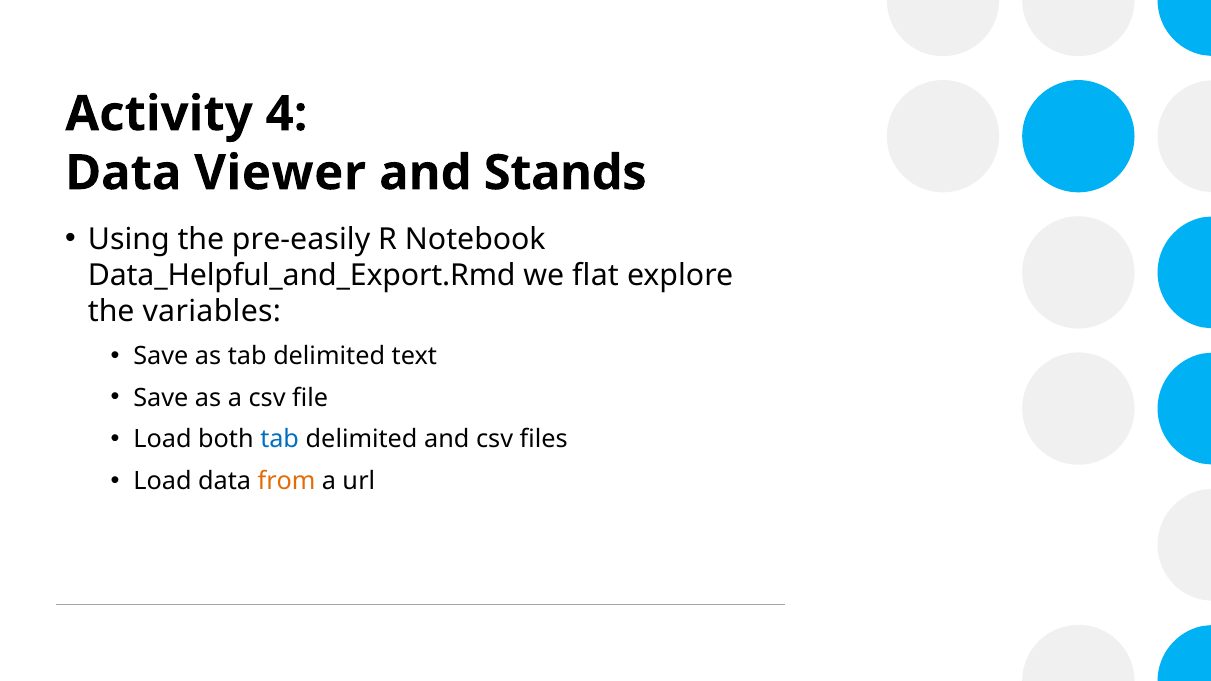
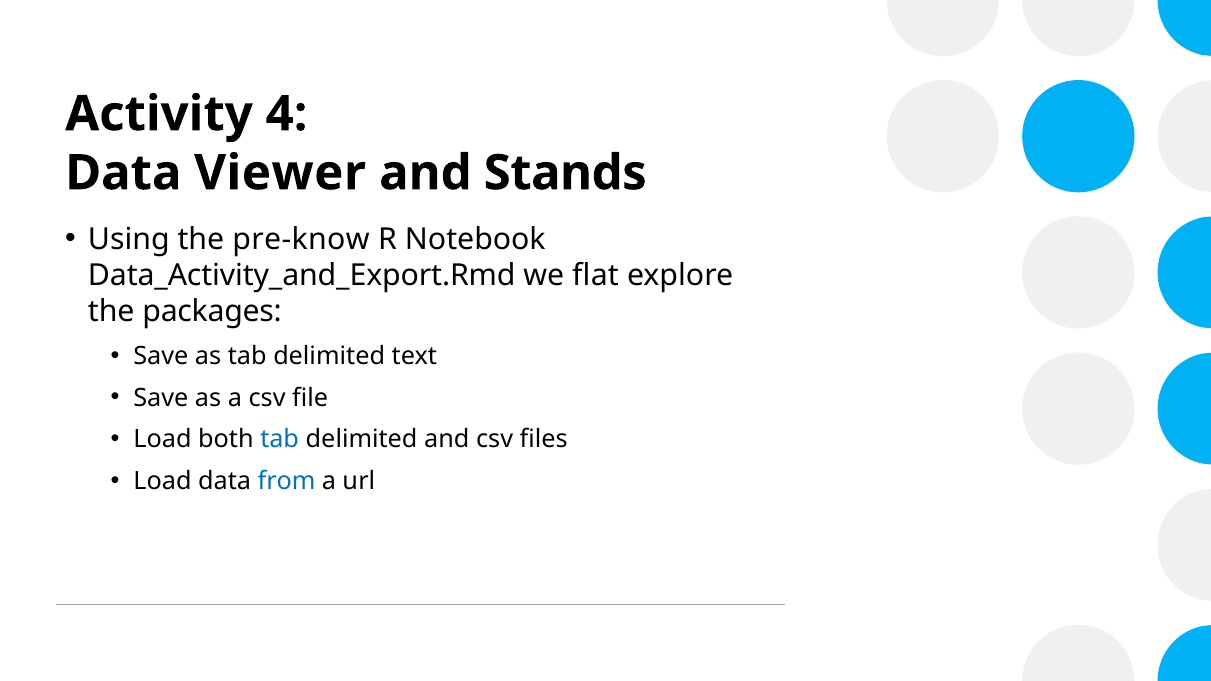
pre-easily: pre-easily -> pre-know (301, 239)
Data_Helpful_and_Export.Rmd: Data_Helpful_and_Export.Rmd -> Data_Activity_and_Export.Rmd (302, 276)
variables: variables -> packages (212, 312)
from colour: orange -> blue (287, 481)
